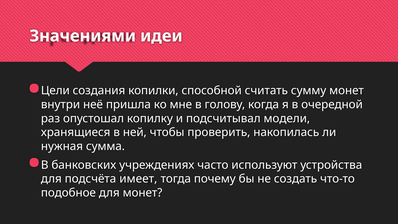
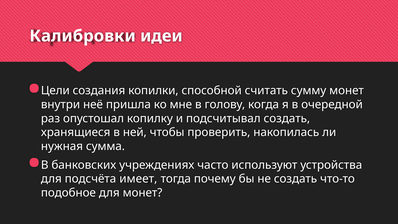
Значениями: Значениями -> Калибровки (83, 36)
подсчитывал модели: модели -> создать (287, 118)
